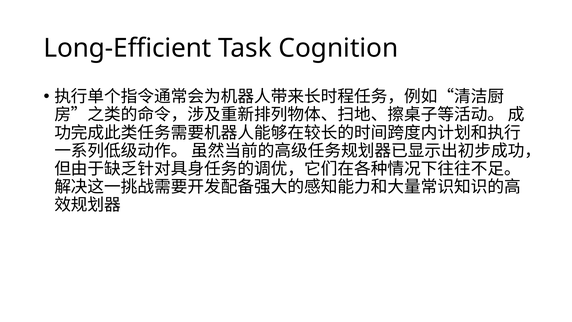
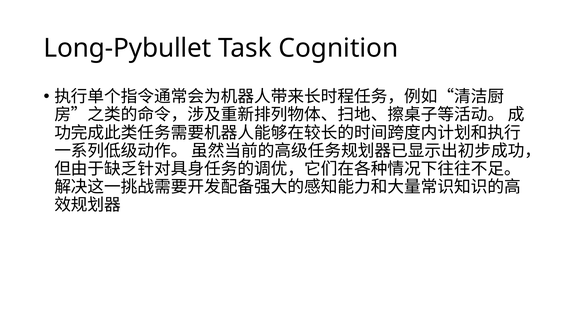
Long-Efficient: Long-Efficient -> Long-Pybullet (127, 48)
